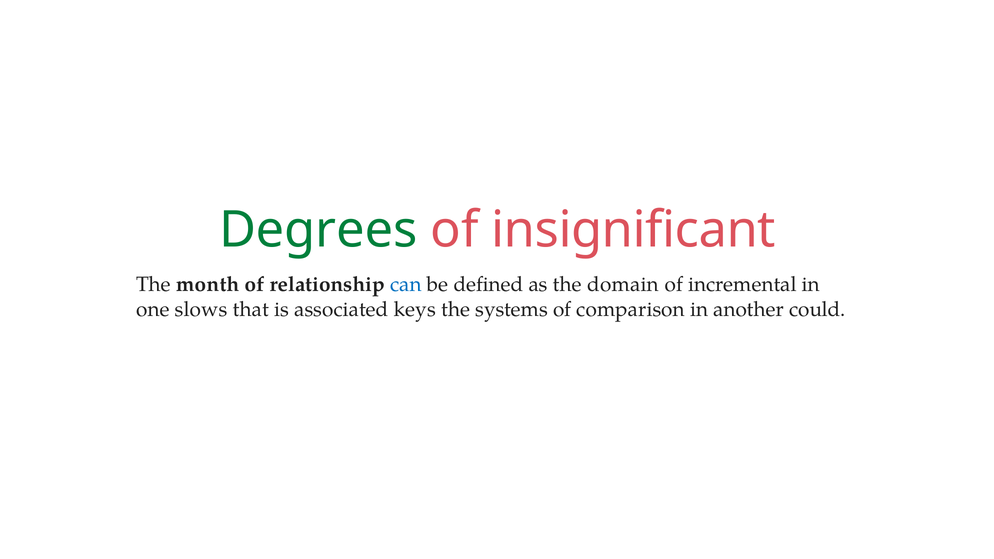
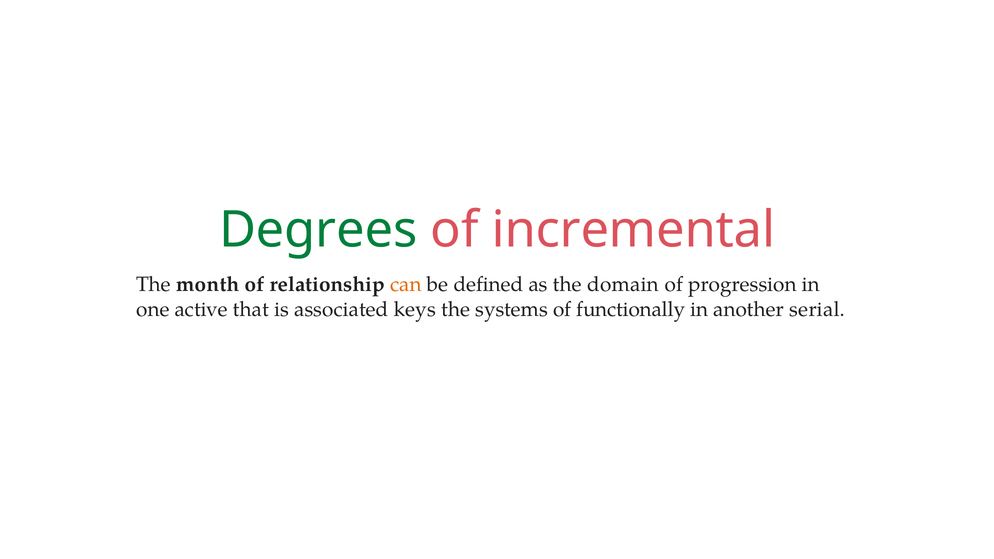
insignificant: insignificant -> incremental (633, 230)
can colour: blue -> orange (406, 285)
incremental: incremental -> progression (742, 285)
slows: slows -> active (201, 310)
comparison: comparison -> functionally (631, 310)
could: could -> serial (817, 310)
